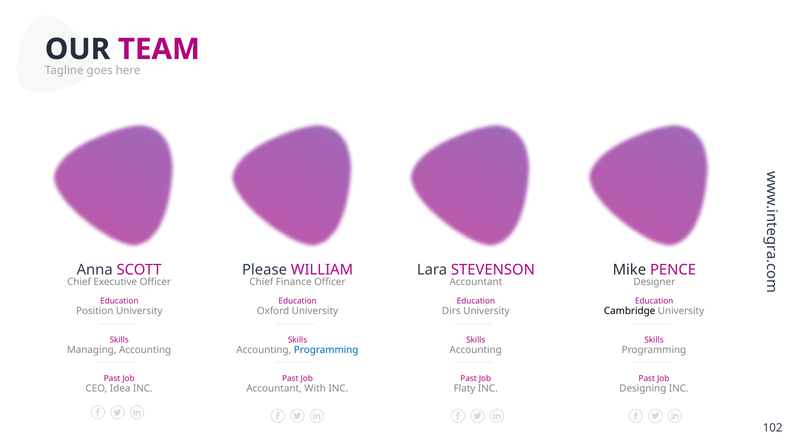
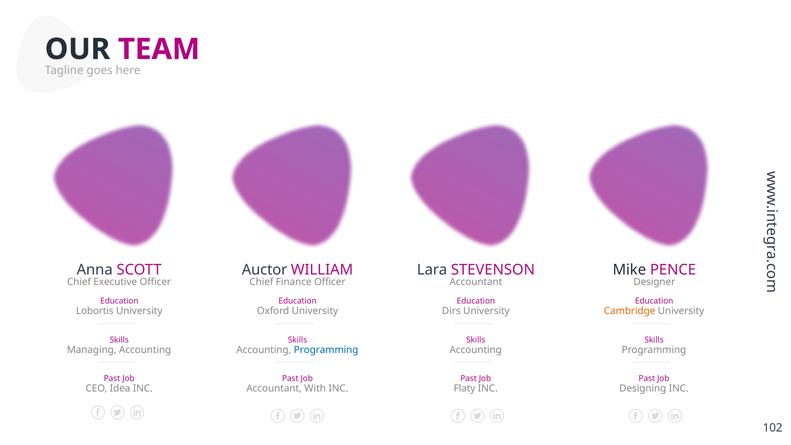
Please: Please -> Auctor (265, 270)
Position: Position -> Lobortis (95, 311)
Cambridge colour: black -> orange (630, 311)
